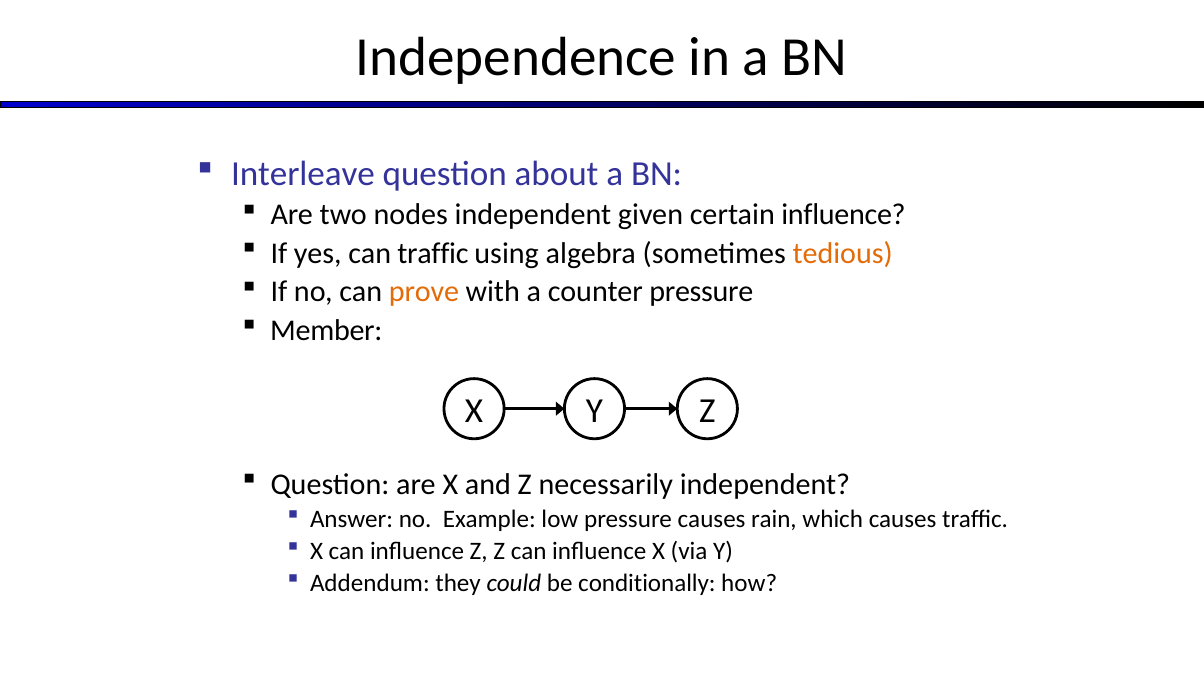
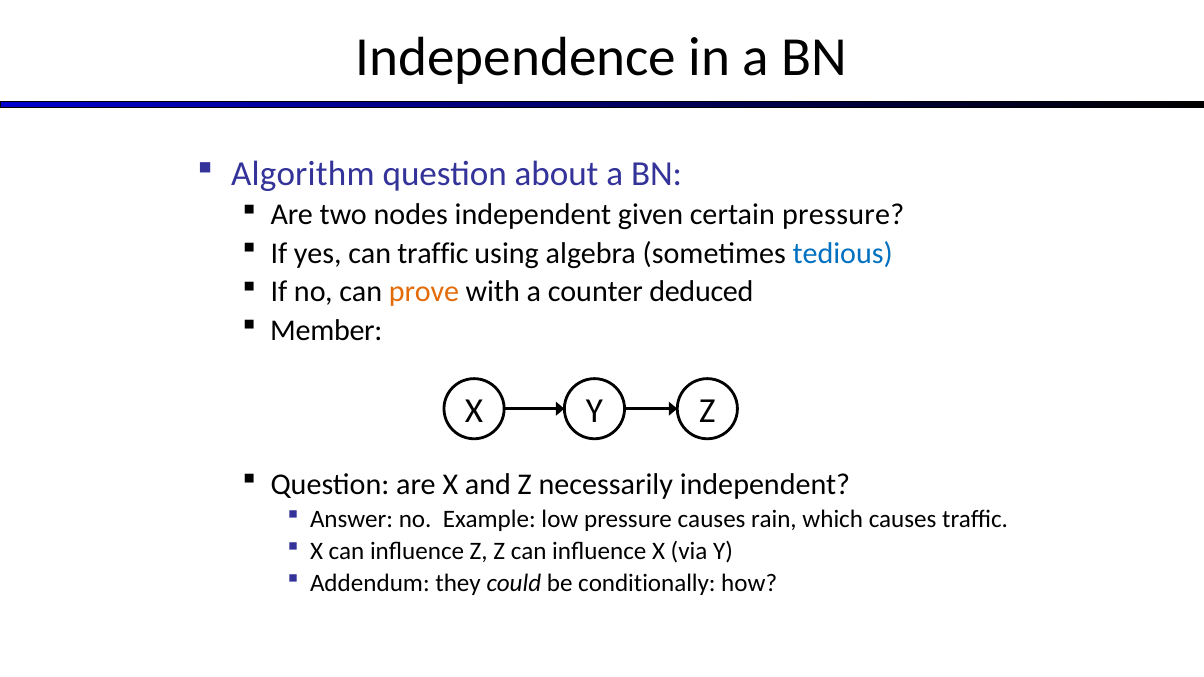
Interleave: Interleave -> Algorithm (303, 174)
certain influence: influence -> pressure (843, 215)
tedious colour: orange -> blue (843, 254)
counter pressure: pressure -> deduced (701, 292)
